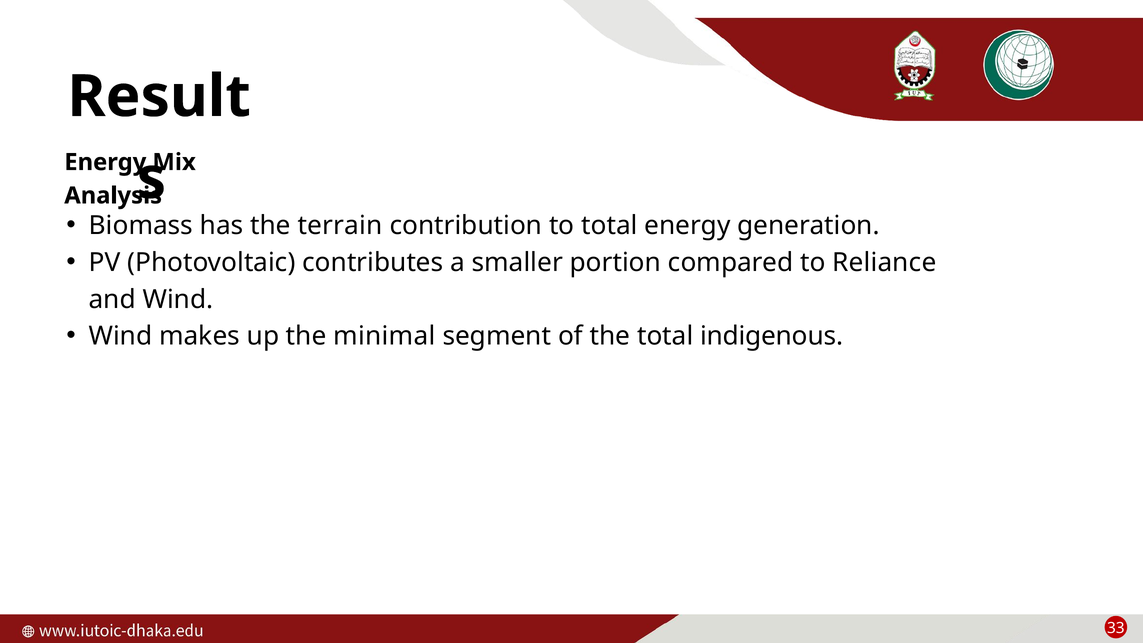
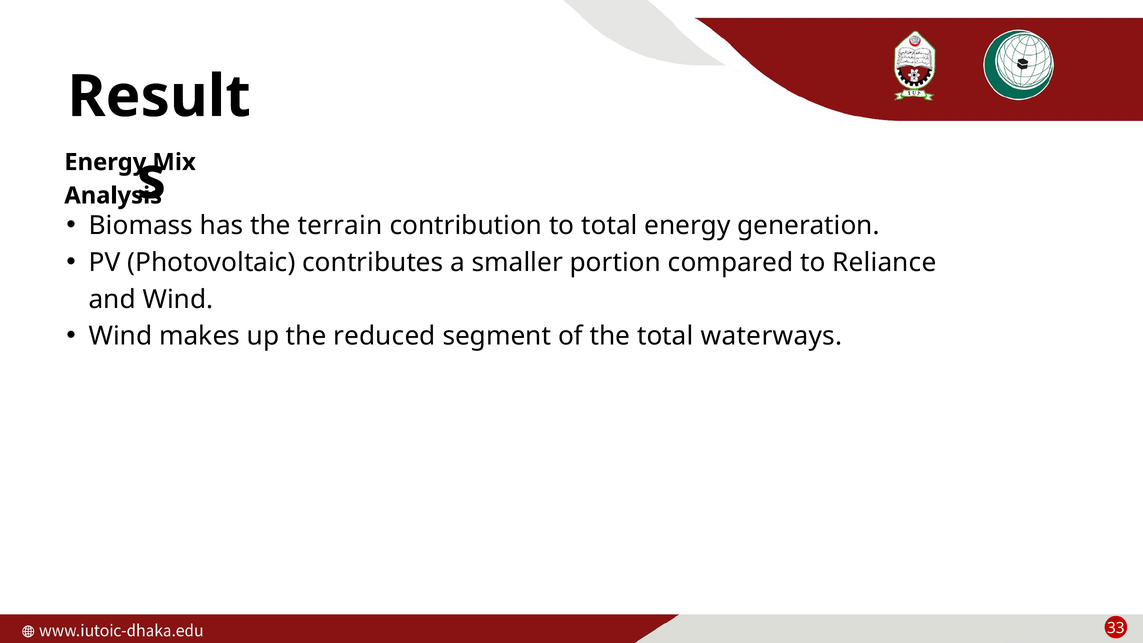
minimal: minimal -> reduced (384, 336)
indigenous: indigenous -> waterways (771, 336)
